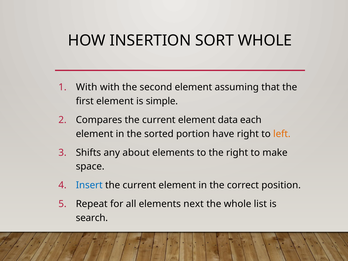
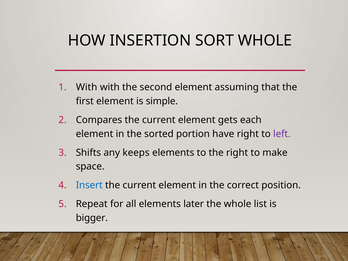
data: data -> gets (228, 120)
left colour: orange -> purple (282, 134)
about: about -> keeps (136, 153)
next: next -> later (194, 204)
search: search -> bigger (92, 218)
